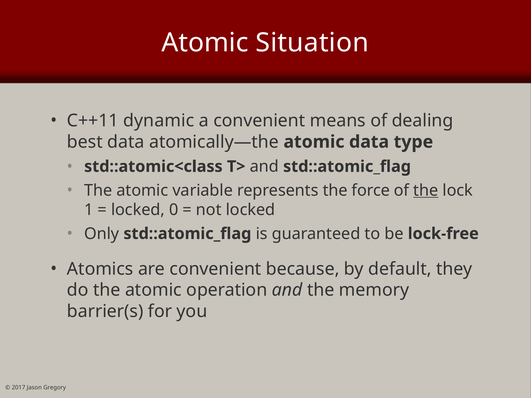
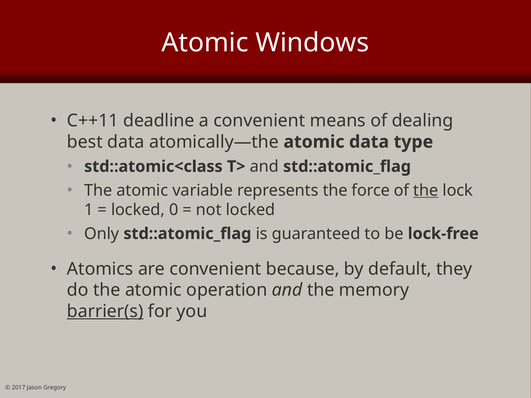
Situation: Situation -> Windows (312, 43)
dynamic: dynamic -> deadline (159, 121)
barrier(s underline: none -> present (105, 312)
